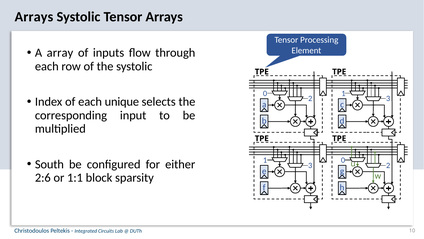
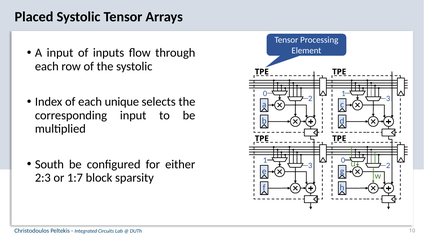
Arrays: Arrays -> Placed (34, 17)
A array: array -> input (60, 53)
2:6: 2:6 -> 2:3 (43, 177)
1:1: 1:1 -> 1:7 (75, 177)
